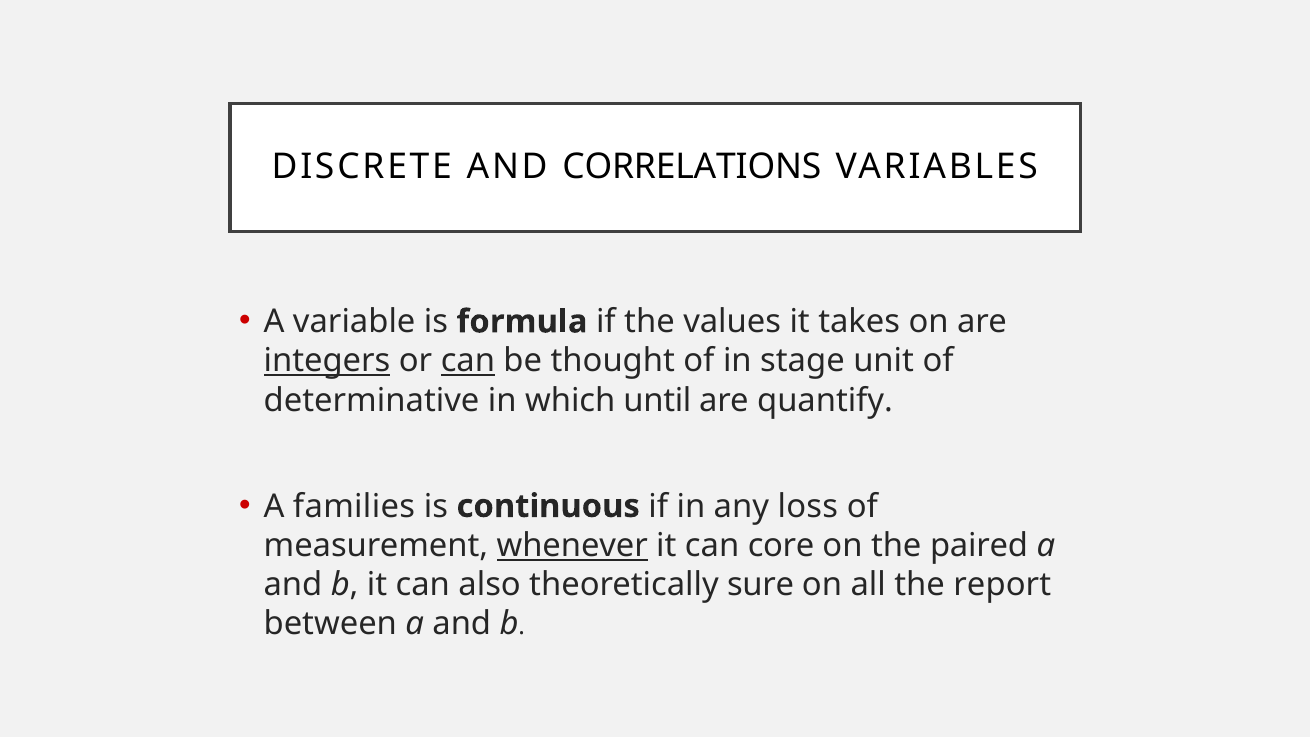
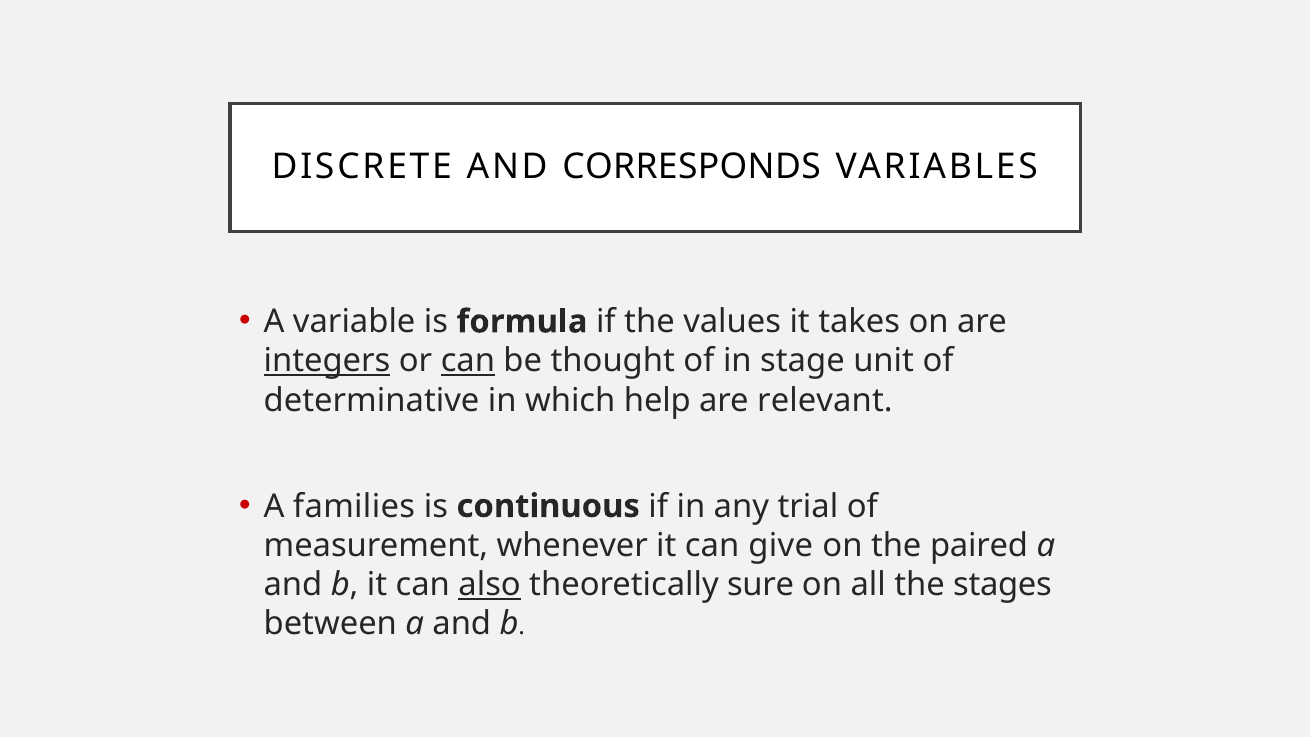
CORRELATIONS: CORRELATIONS -> CORRESPONDS (692, 167)
until: until -> help (657, 400)
quantify: quantify -> relevant (825, 400)
loss: loss -> trial (808, 506)
whenever underline: present -> none (572, 545)
core: core -> give (781, 545)
also underline: none -> present (490, 585)
report: report -> stages (1002, 585)
